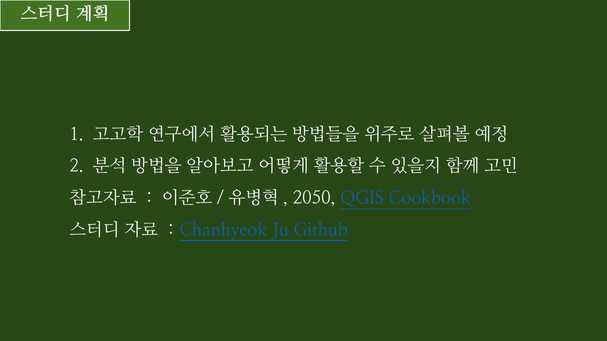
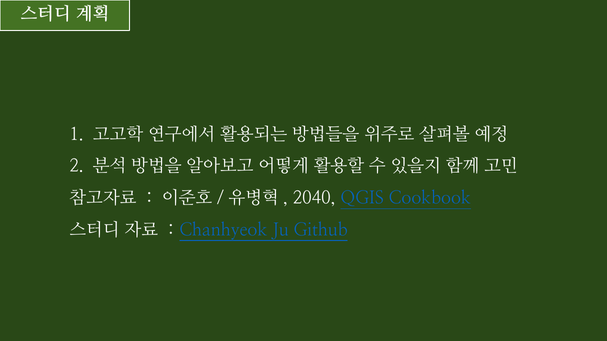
2050: 2050 -> 2040 (314, 198)
